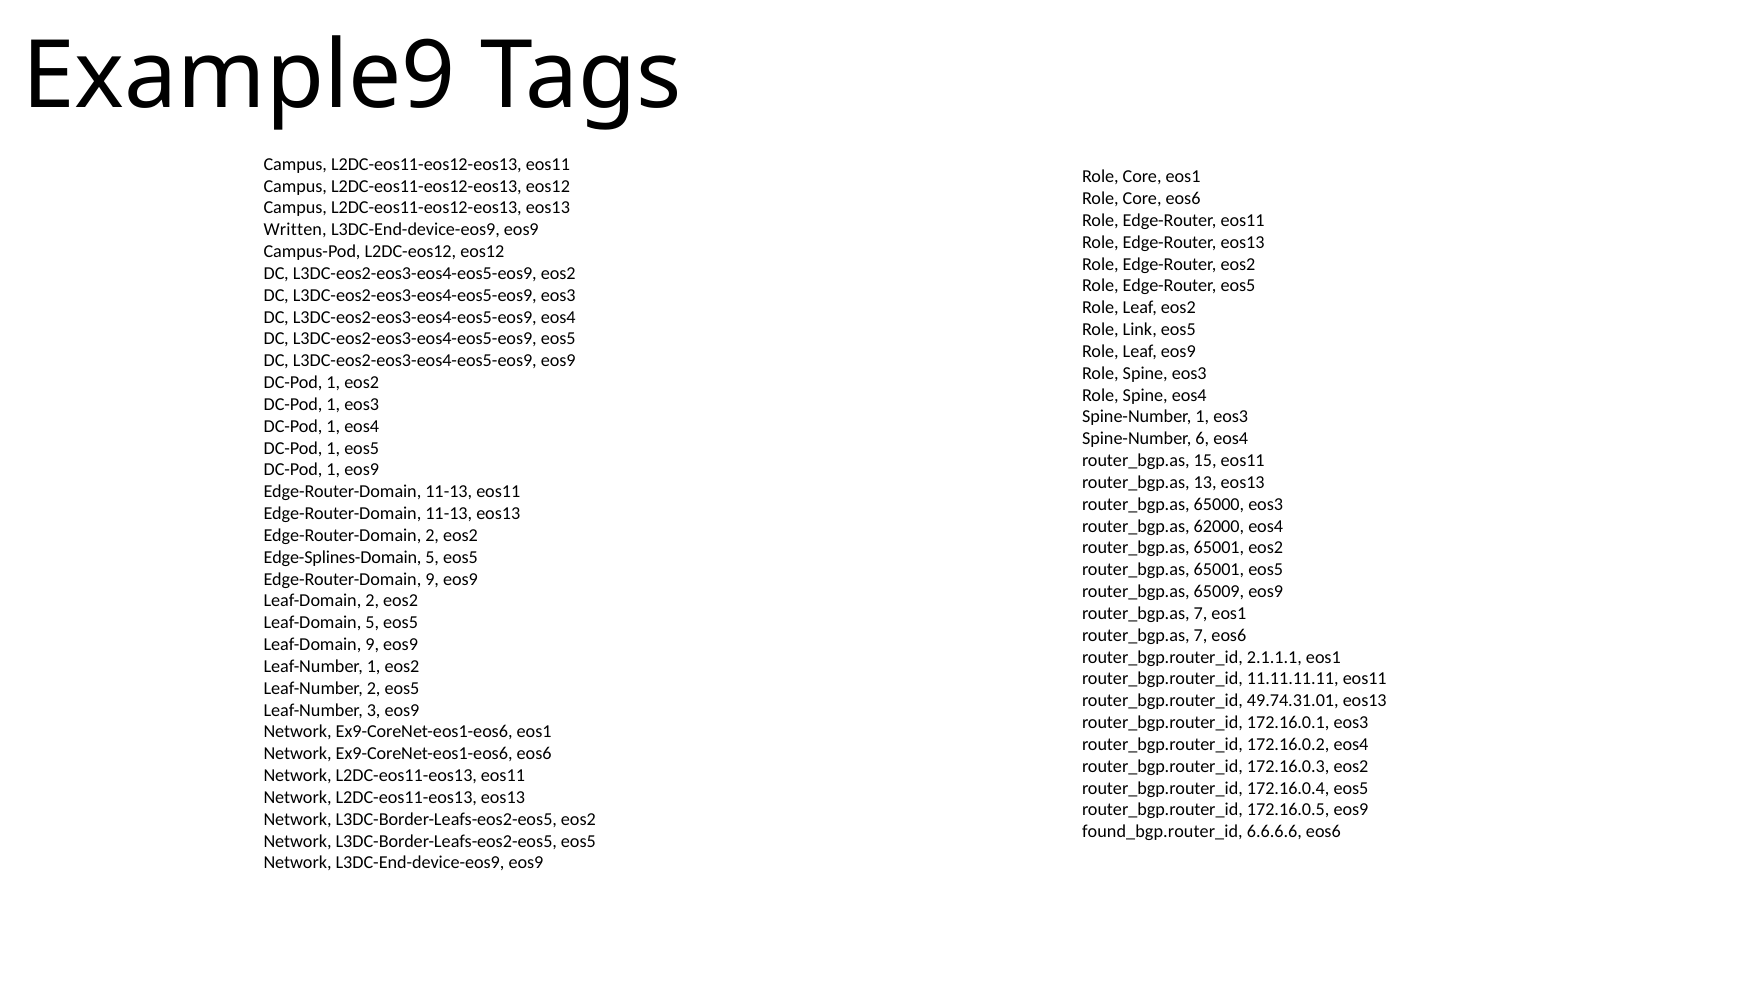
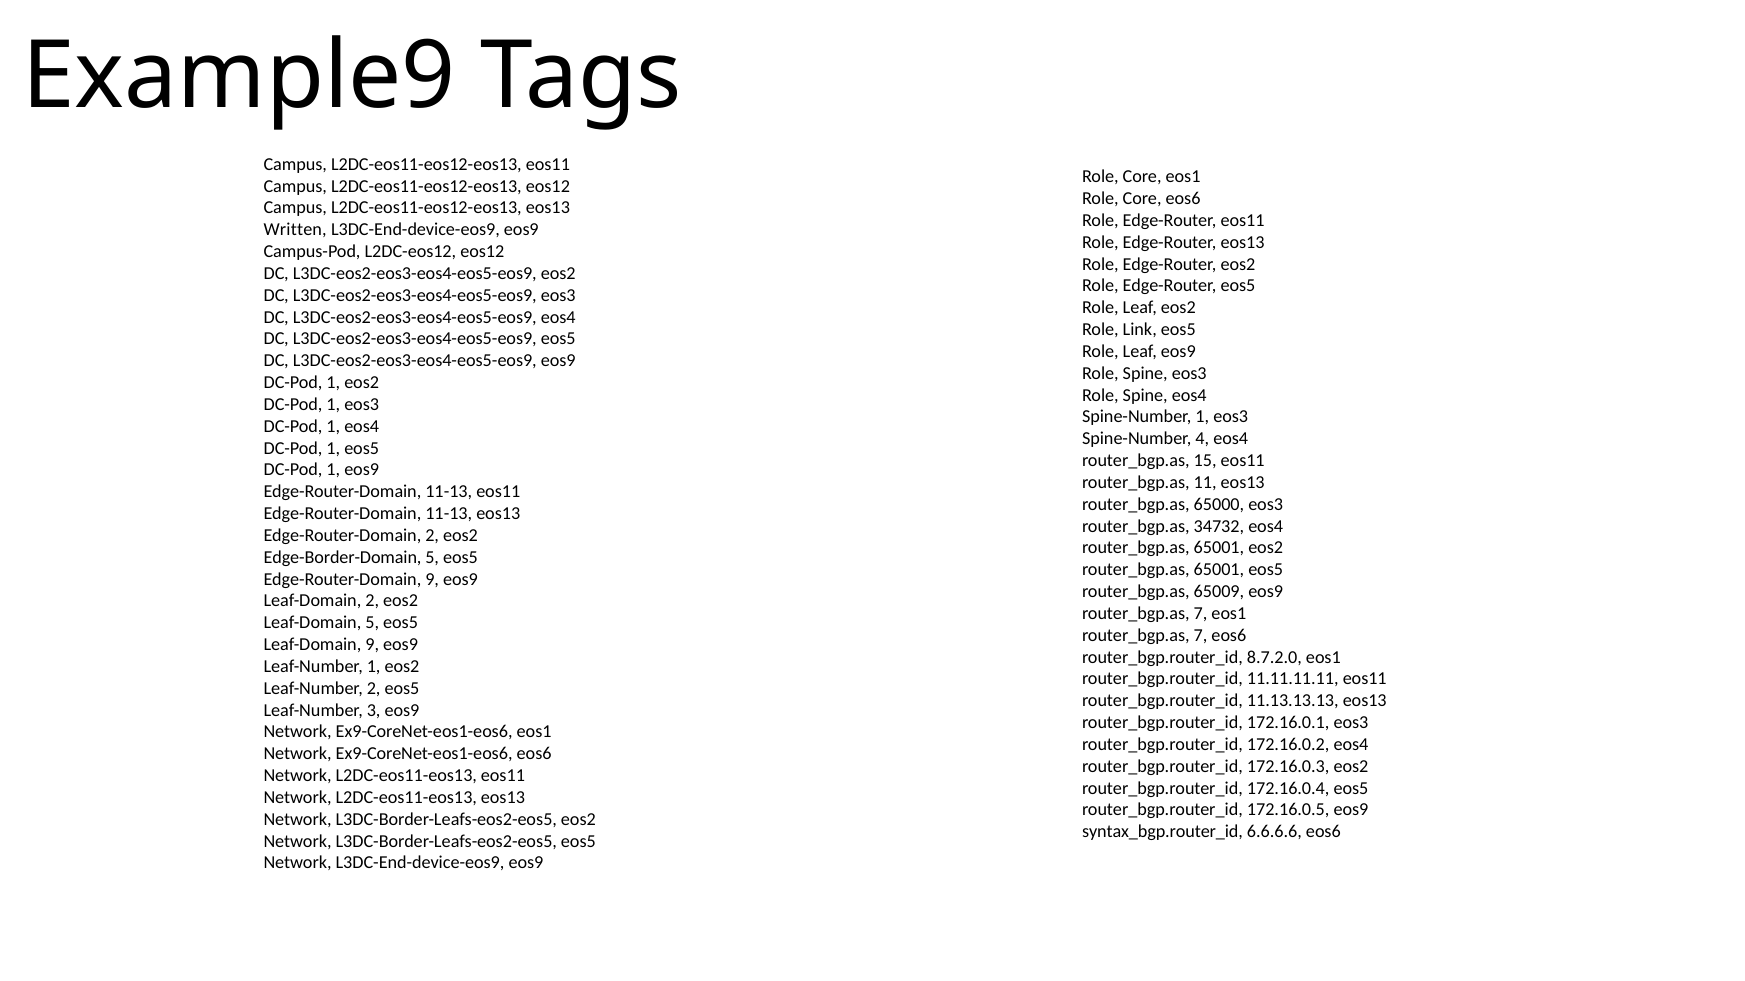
6: 6 -> 4 (1202, 439)
13: 13 -> 11 (1205, 483)
62000: 62000 -> 34732 (1219, 526)
Edge-Splines-Domain: Edge-Splines-Domain -> Edge-Border-Domain (343, 558)
2.1.1.1: 2.1.1.1 -> 8.7.2.0 (1274, 657)
49.74.31.01: 49.74.31.01 -> 11.13.13.13 (1293, 701)
found_bgp.router_id: found_bgp.router_id -> syntax_bgp.router_id (1162, 832)
